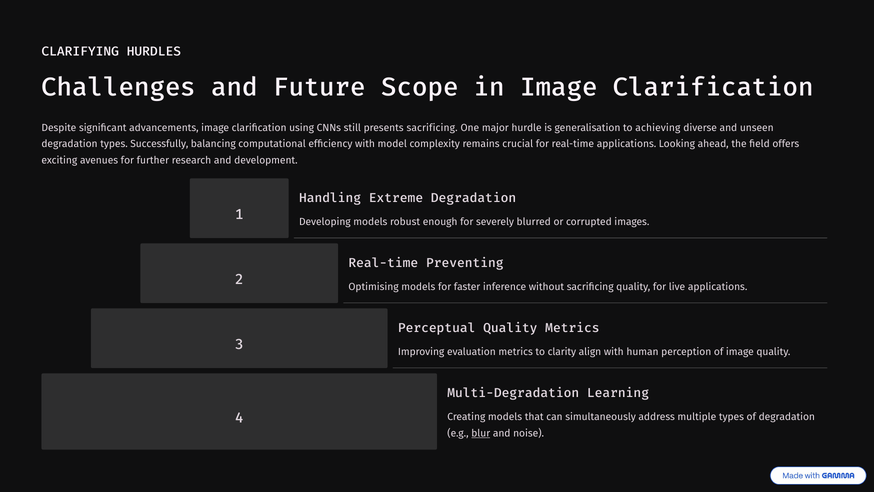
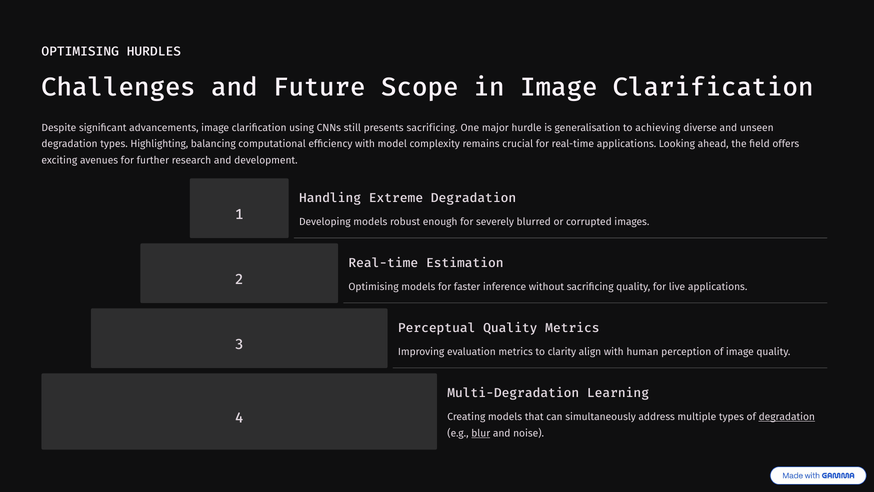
CLARIFYING: CLARIFYING -> OPTIMISING (80, 51)
Successfully: Successfully -> Highlighting (159, 144)
Preventing: Preventing -> Estimation (465, 263)
degradation underline: none -> present (787, 417)
